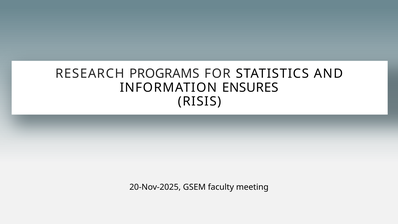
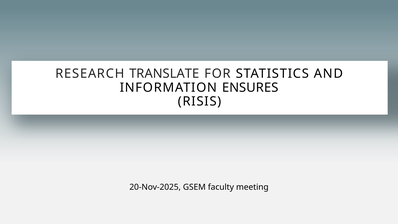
PROGRAMS: PROGRAMS -> TRANSLATE (164, 74)
